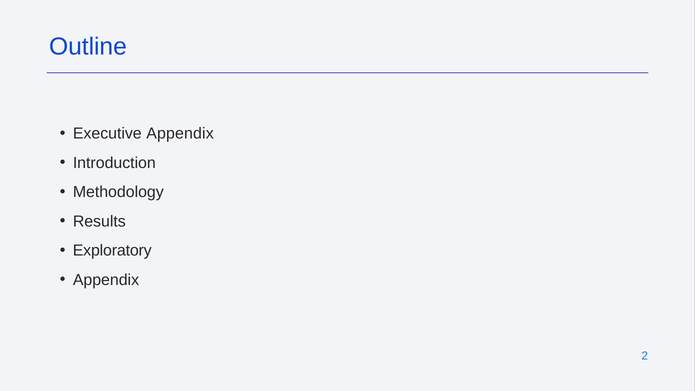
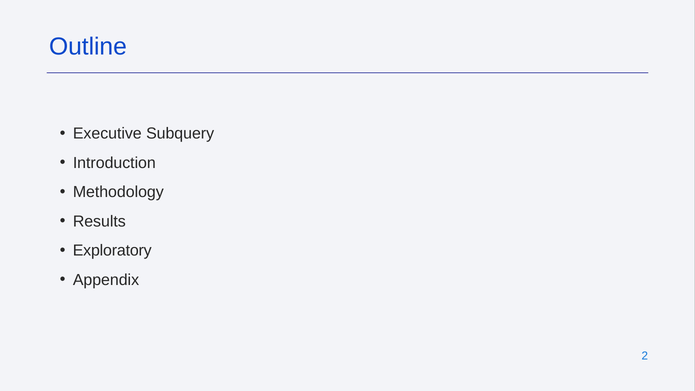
Executive Appendix: Appendix -> Subquery (180, 134)
